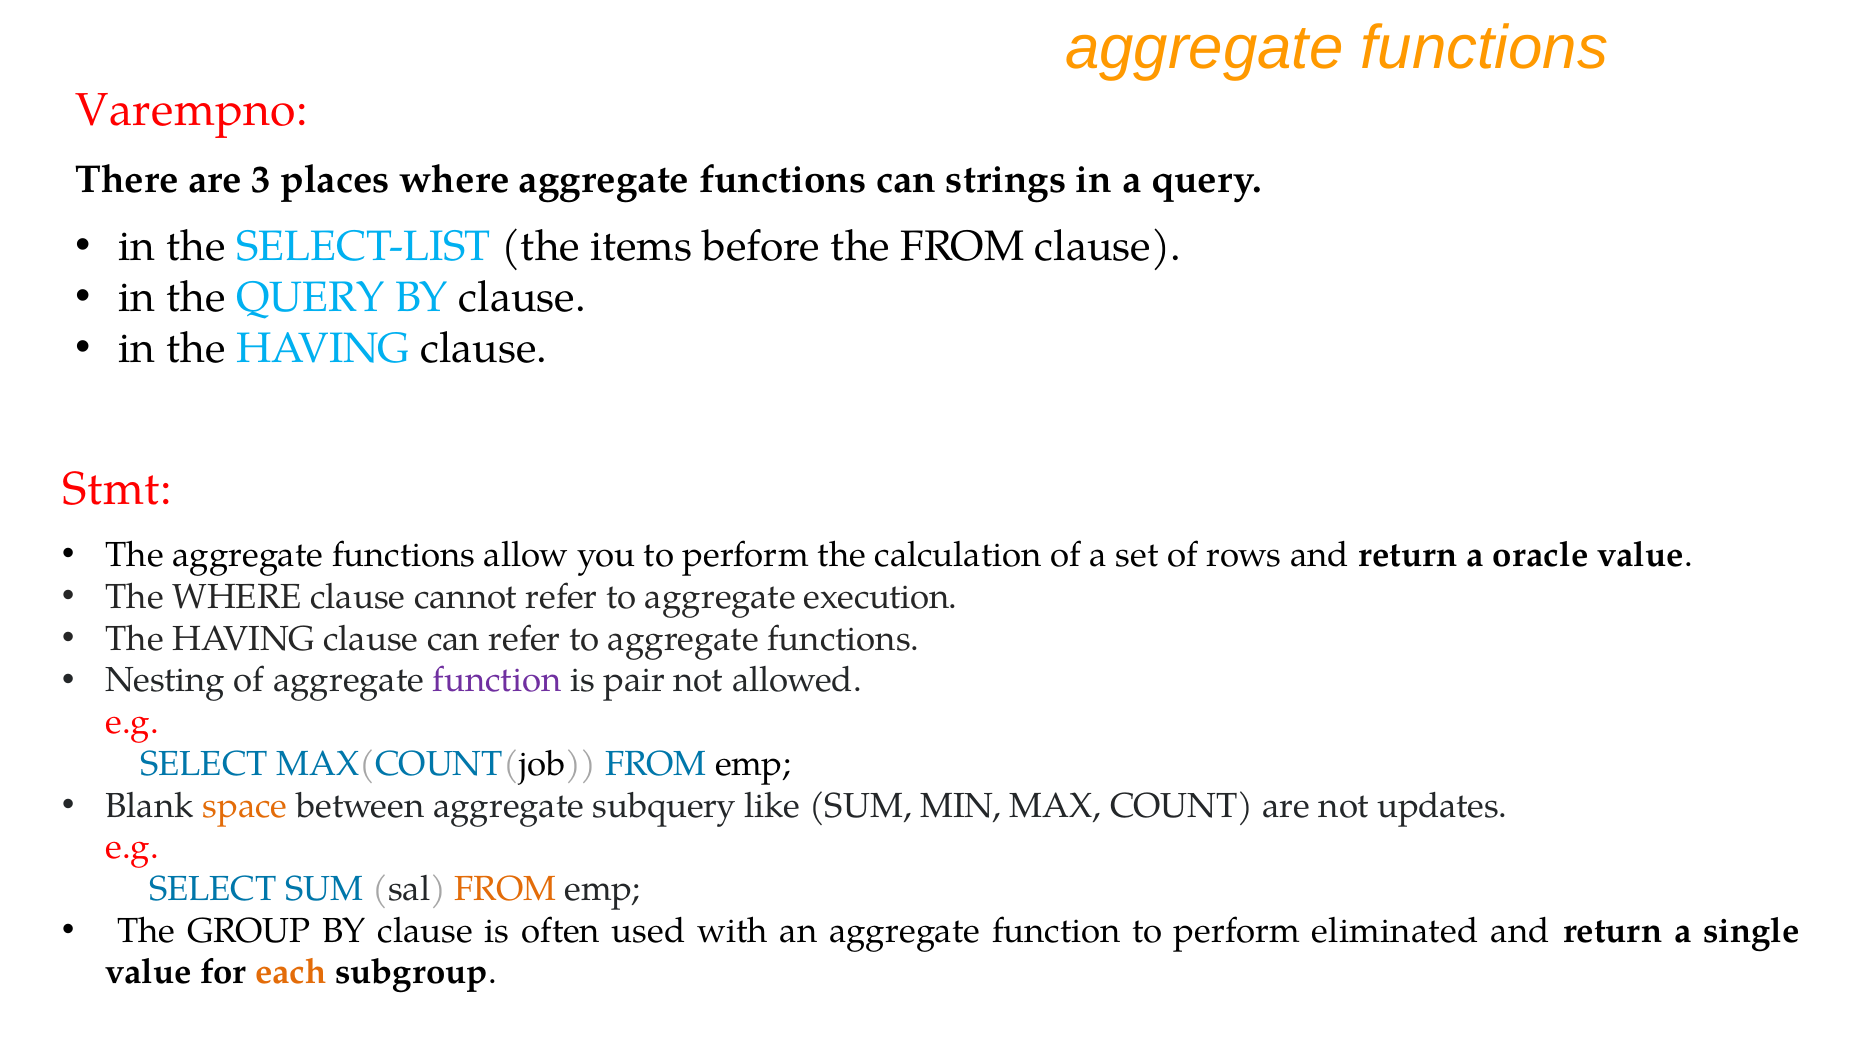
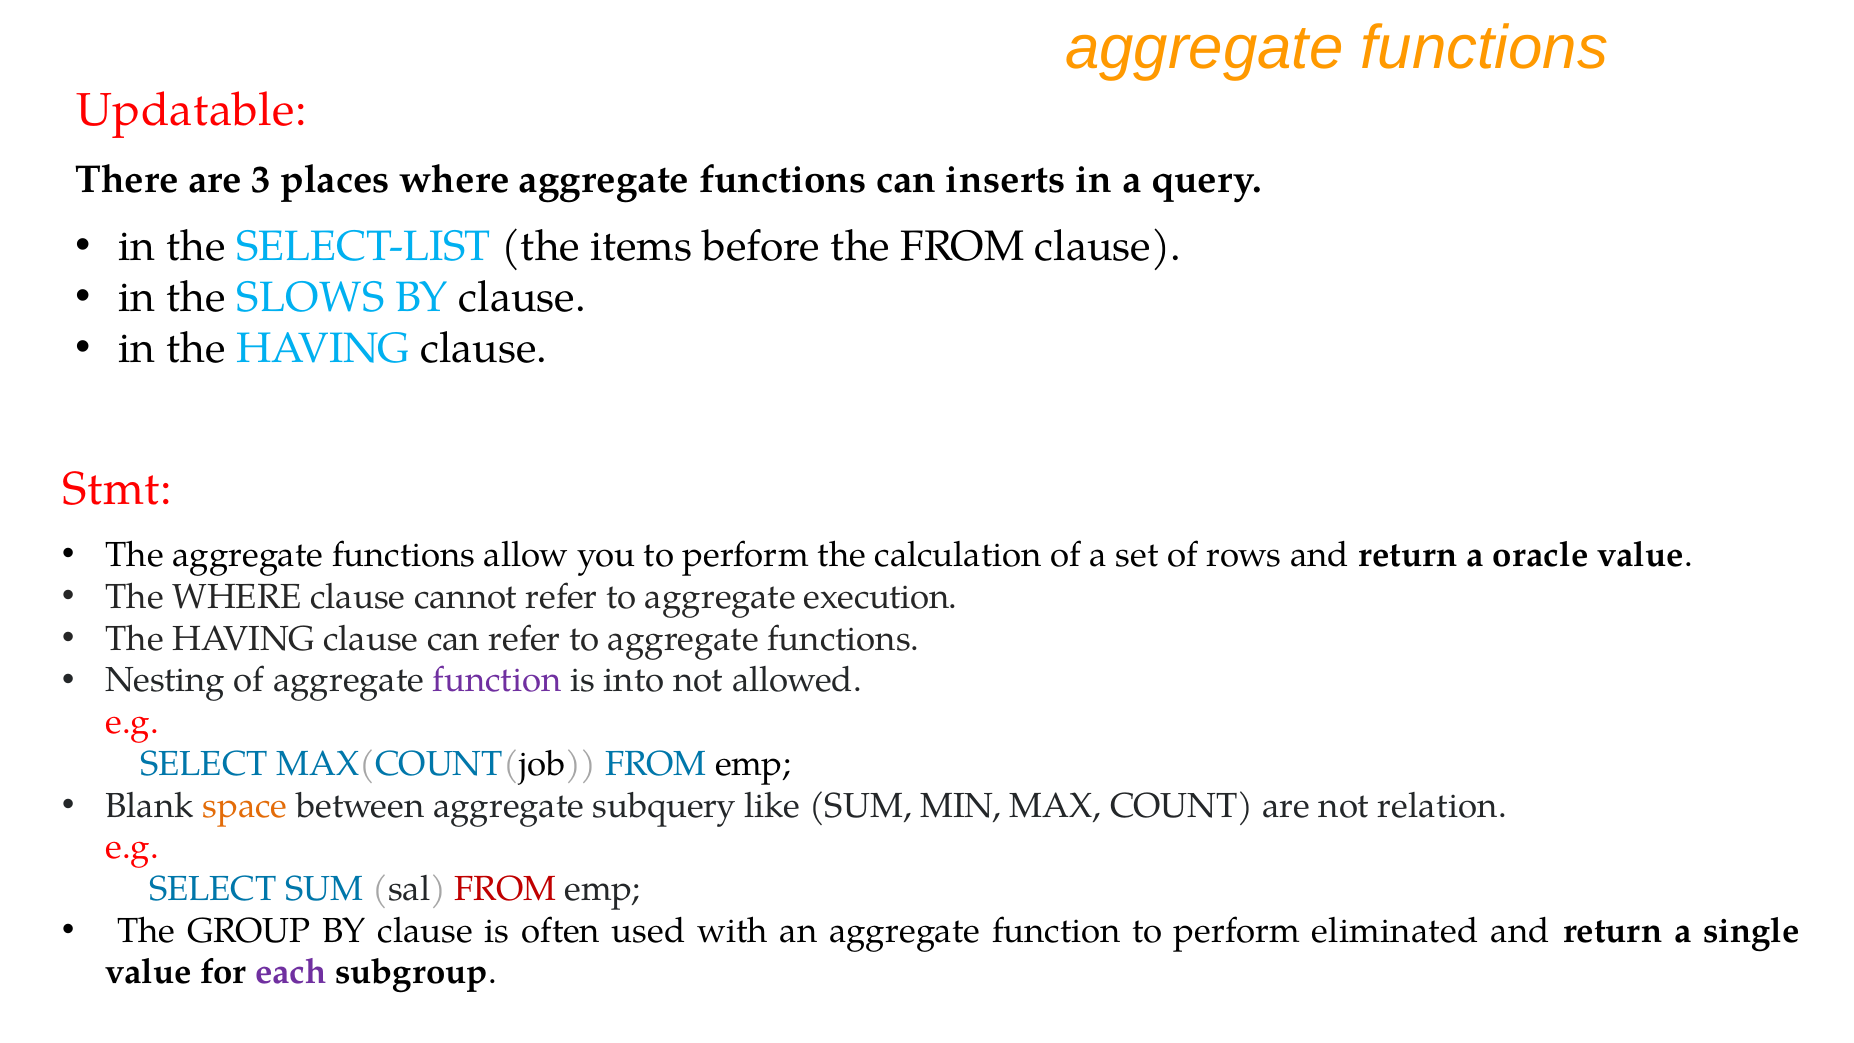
Varempno: Varempno -> Updatable (192, 110)
strings: strings -> inserts (1006, 179)
the QUERY: QUERY -> SLOWS (311, 298)
pair: pair -> into (634, 680)
updates: updates -> relation (1442, 805)
FROM colour: orange -> red (505, 889)
each colour: orange -> purple (291, 972)
